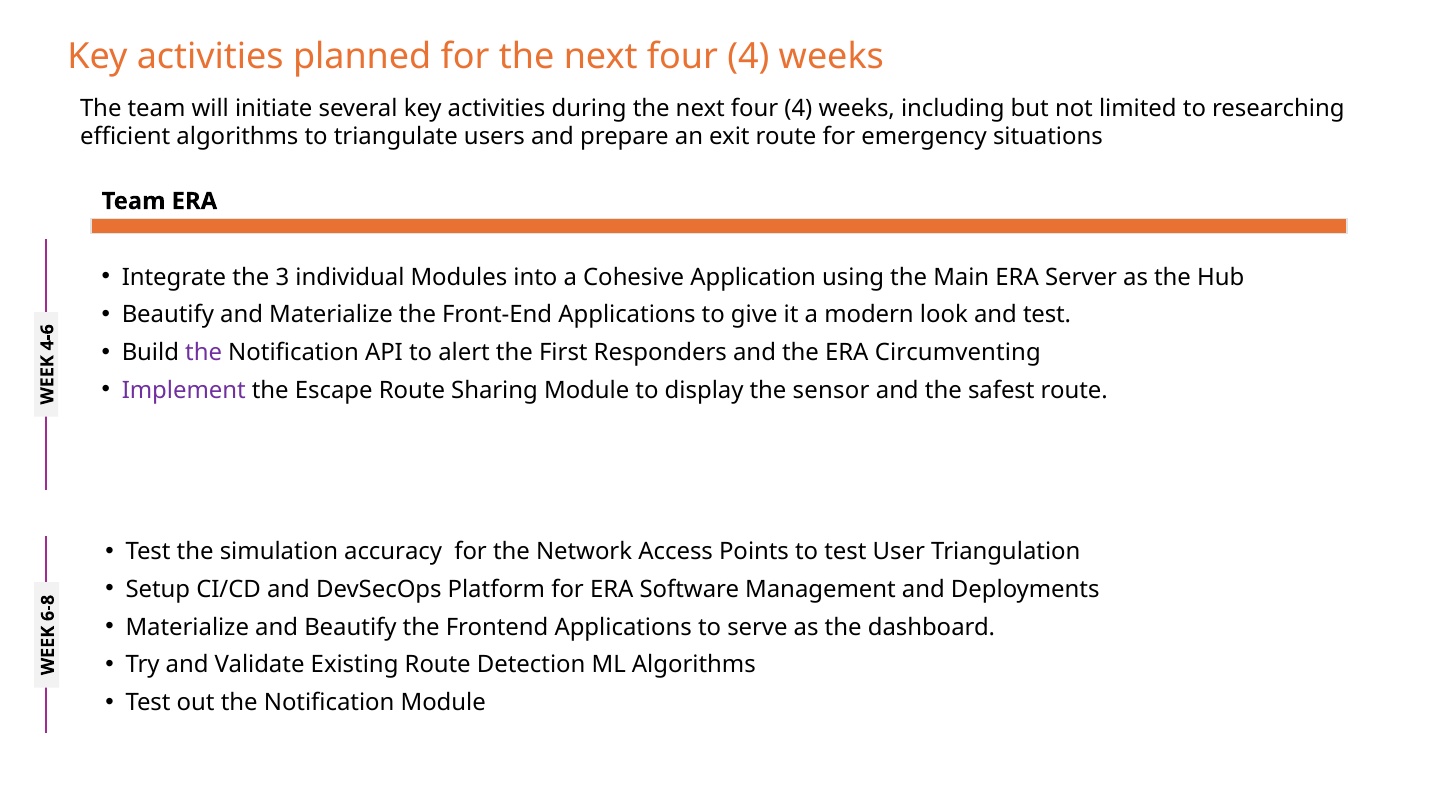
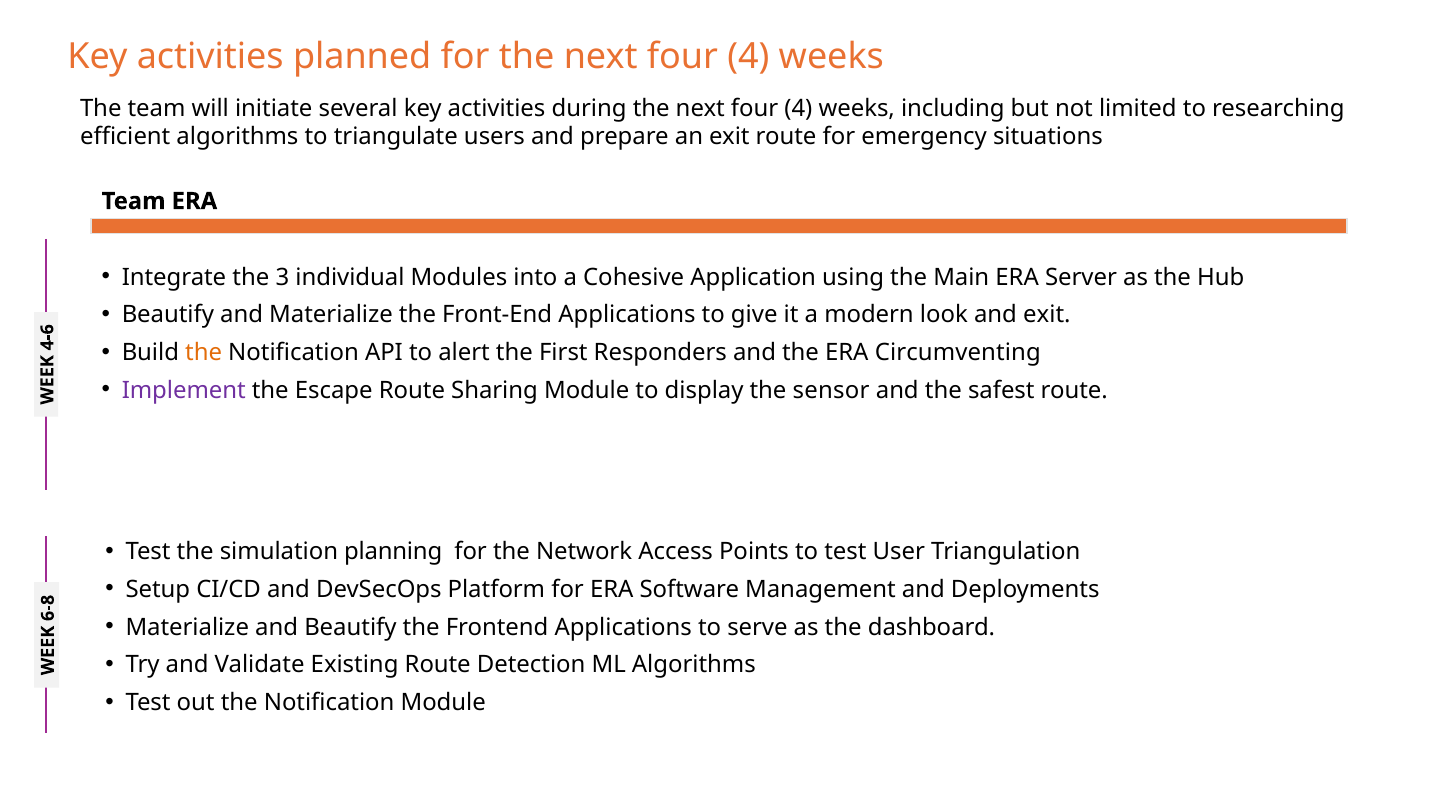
and test: test -> exit (1047, 315)
the colour: purple -> orange (204, 353)
accuracy: accuracy -> planning (393, 552)
